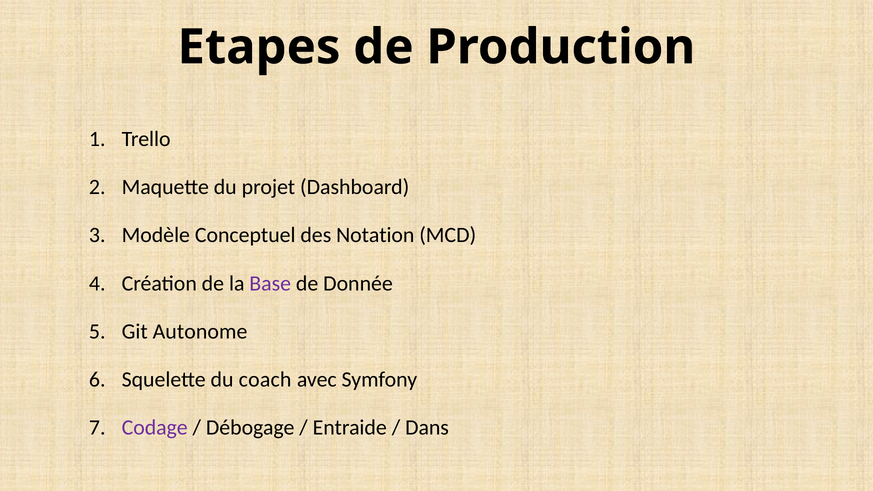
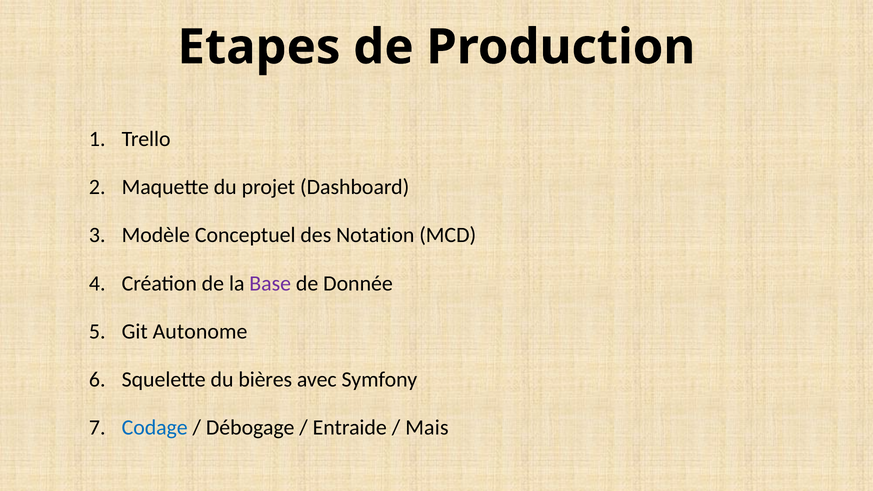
coach: coach -> bières (265, 379)
Codage colour: purple -> blue (155, 427)
Dans: Dans -> Mais (427, 427)
